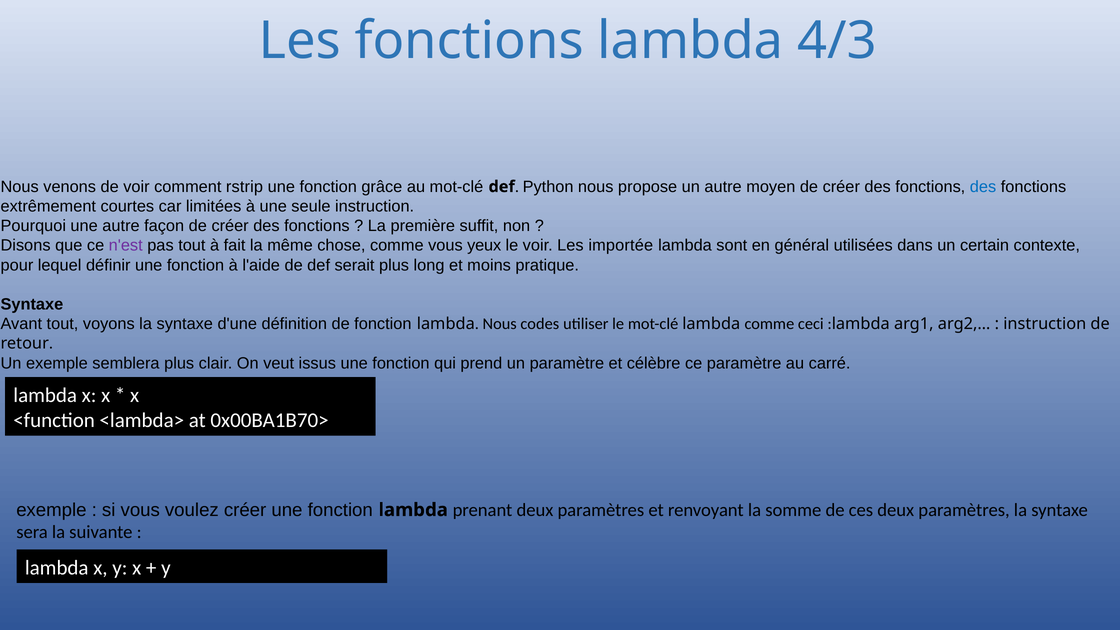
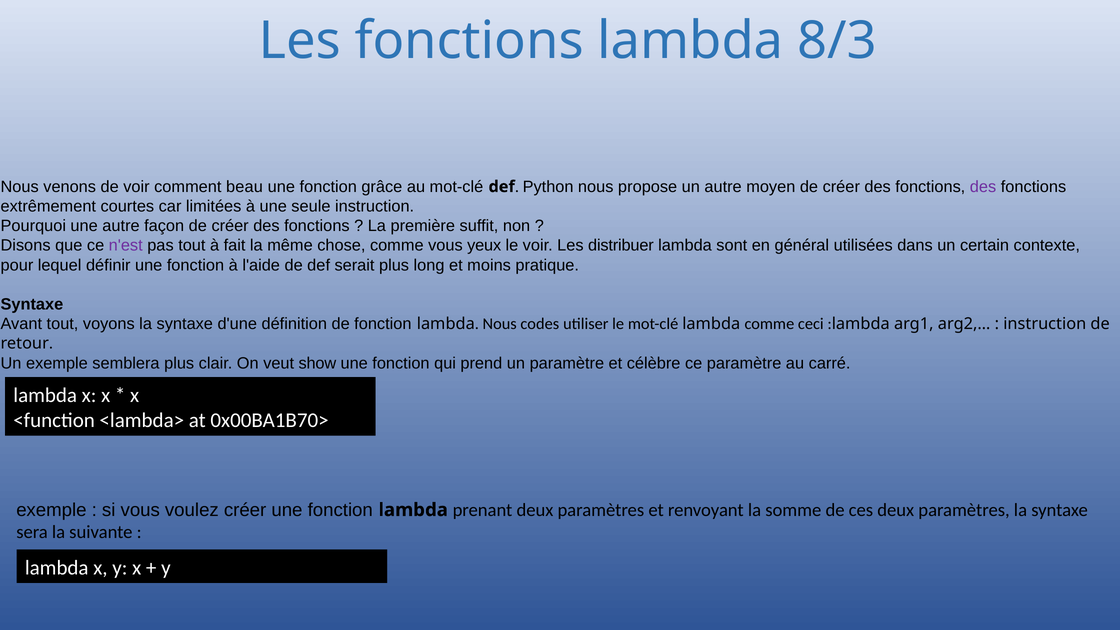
4/3: 4/3 -> 8/3 (837, 41)
rstrip: rstrip -> beau (245, 187)
des colour: blue -> purple (983, 187)
importée: importée -> distribuer (621, 246)
issus: issus -> show (317, 363)
